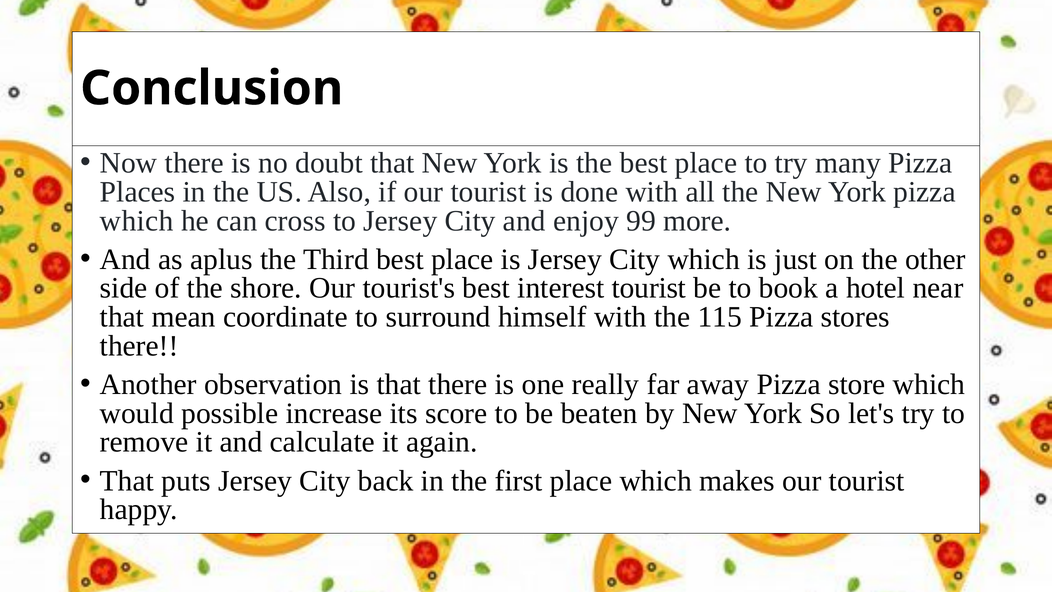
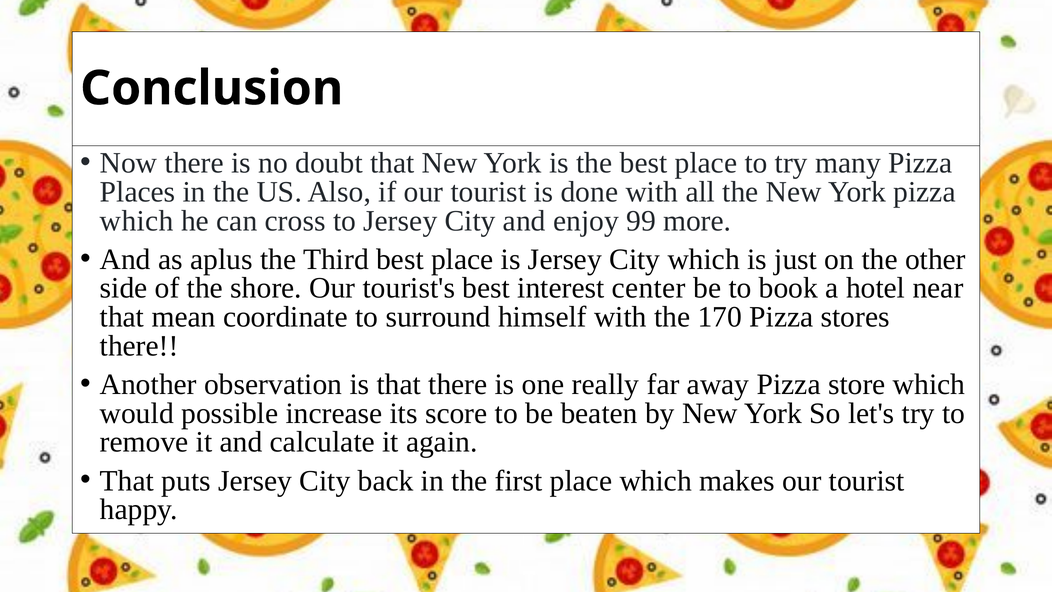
interest tourist: tourist -> center (649, 288)
115: 115 -> 170 (720, 317)
